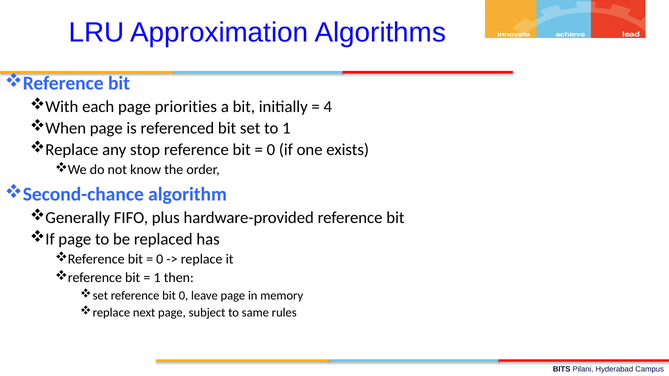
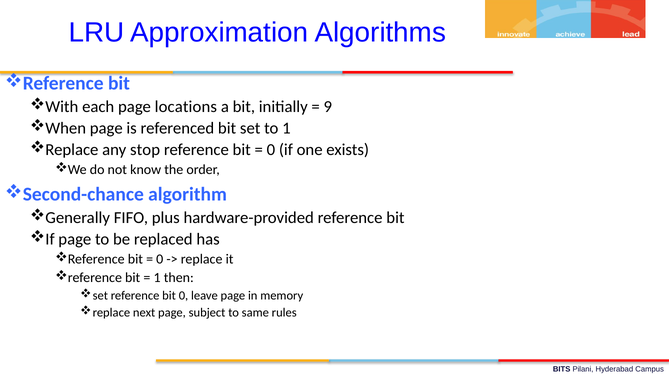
priorities: priorities -> locations (186, 107)
4: 4 -> 9 (328, 107)
